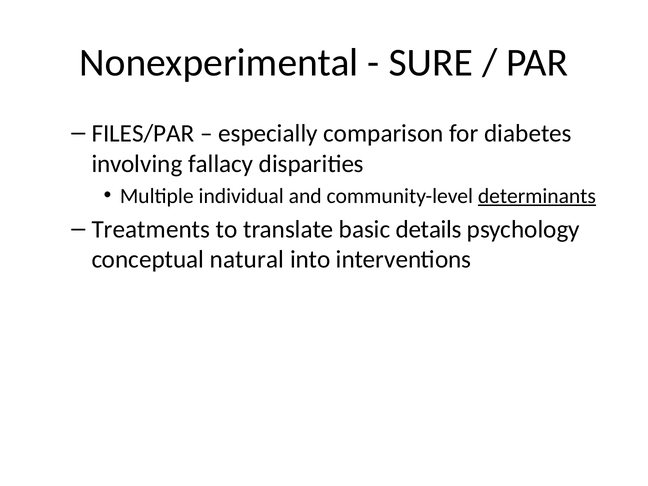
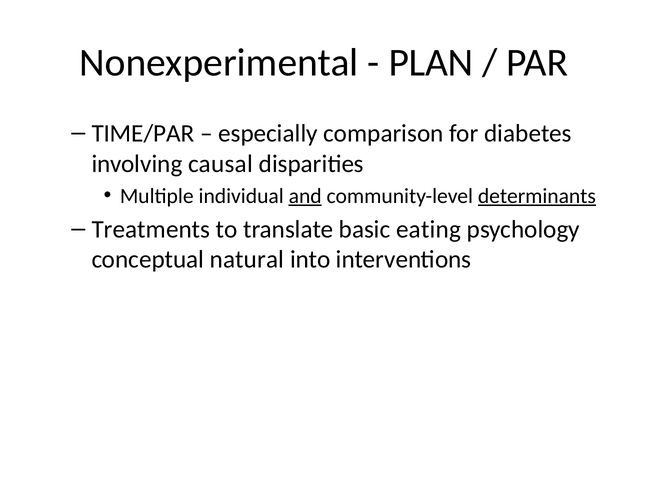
SURE: SURE -> PLAN (431, 63)
FILES/PAR: FILES/PAR -> TIME/PAR (143, 134)
fallacy: fallacy -> causal (221, 164)
and underline: none -> present (305, 196)
details: details -> eating (429, 229)
